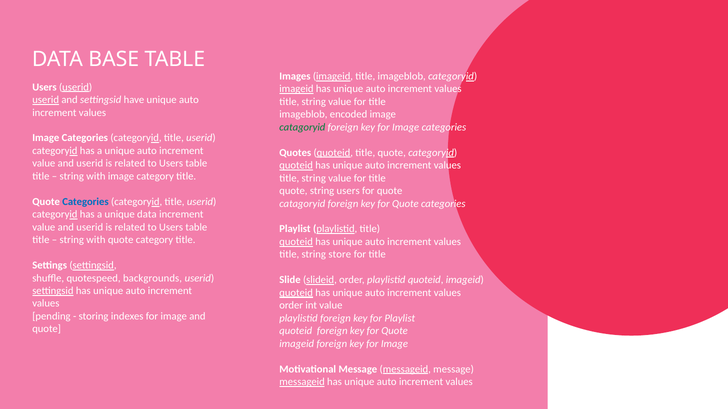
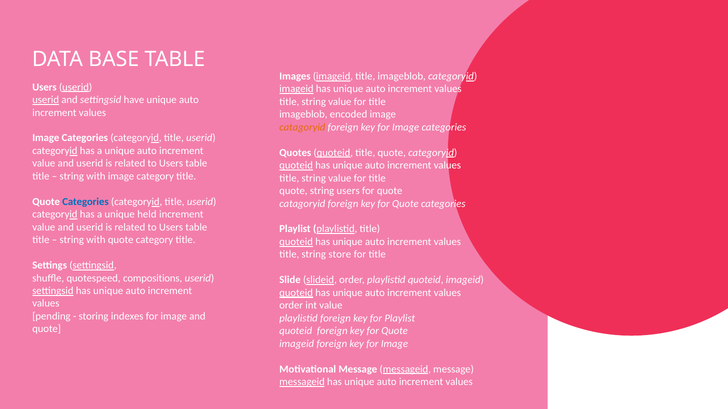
catagoryid colour: green -> orange (302, 127)
unique data: data -> held (147, 215)
backgrounds: backgrounds -> compositions (153, 278)
